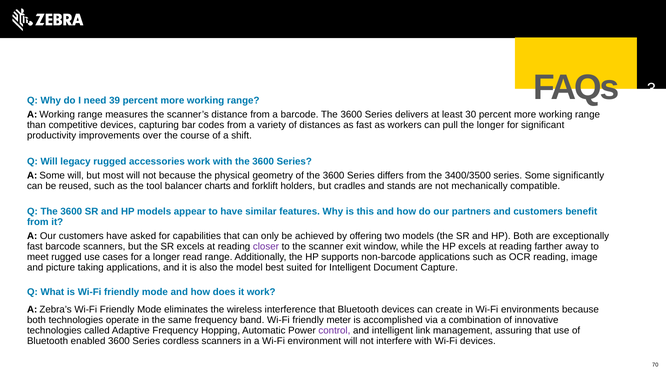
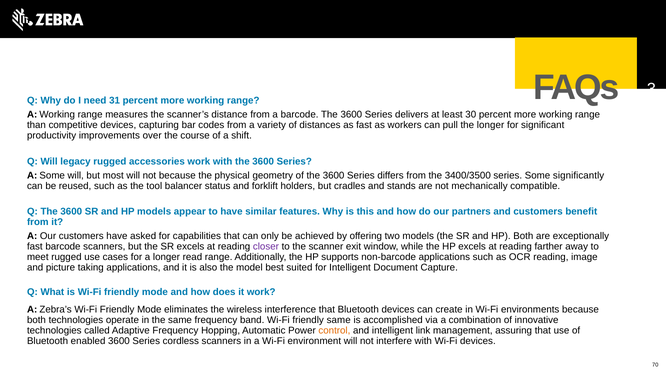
39: 39 -> 31 (115, 101)
charts: charts -> status (218, 186)
friendly meter: meter -> same (339, 320)
control colour: purple -> orange (334, 330)
